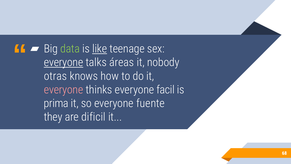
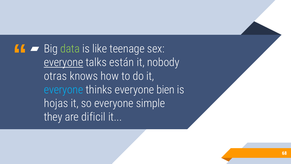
like underline: present -> none (100, 49)
áreas: áreas -> están (122, 62)
everyone colour: pink -> light blue (64, 90)
facil: facil -> bien (166, 90)
prima: prima -> hojas (56, 103)
fuente: fuente -> simple (151, 103)
